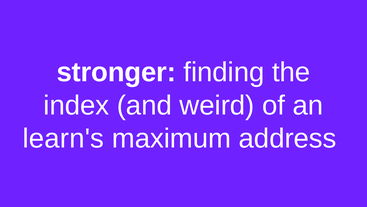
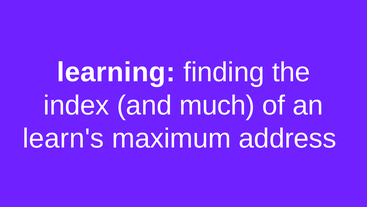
stronger: stronger -> learning (116, 72)
weird: weird -> much (217, 105)
